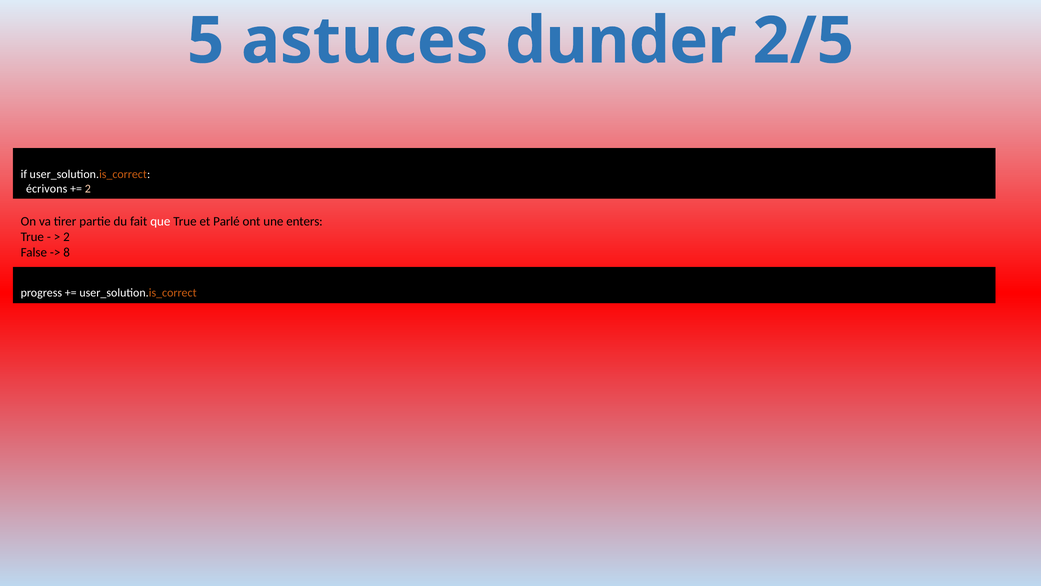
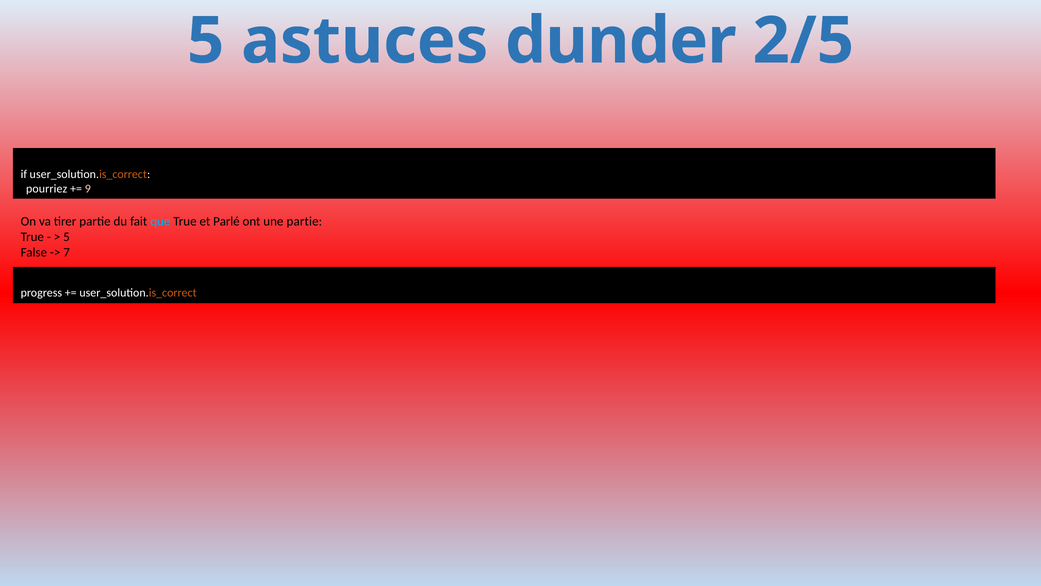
écrivons: écrivons -> pourriez (47, 188)
2: 2 -> 9 (88, 188)
que colour: white -> light blue (160, 221)
une enters: enters -> partie (304, 221)
2: 2 -> 5 (66, 237)
8: 8 -> 7 (67, 252)
